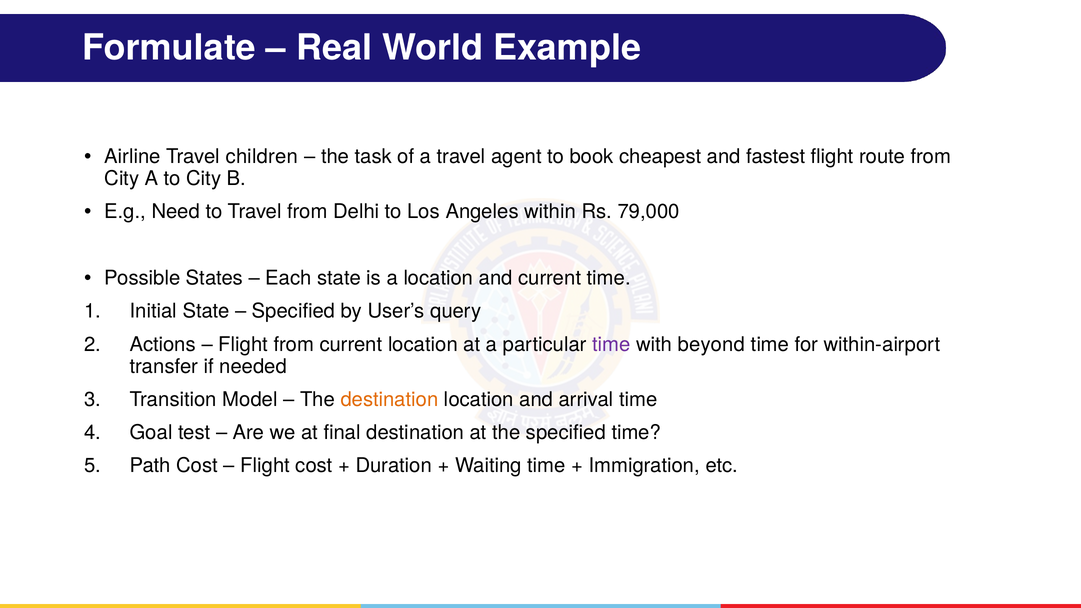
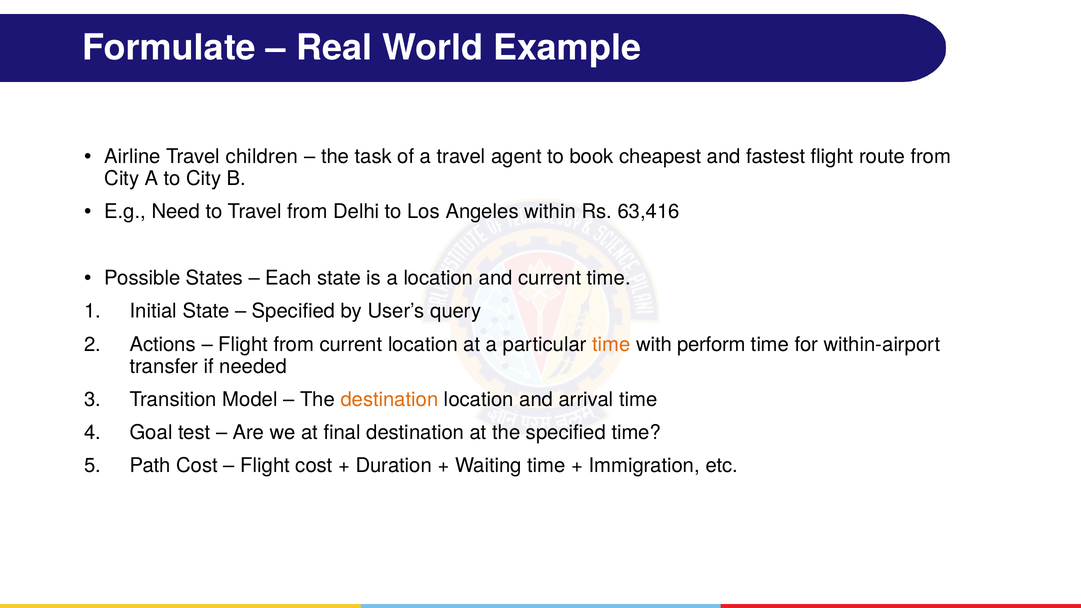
79,000: 79,000 -> 63,416 (649, 212)
time colour: purple -> orange (611, 344)
beyond: beyond -> perform (712, 344)
